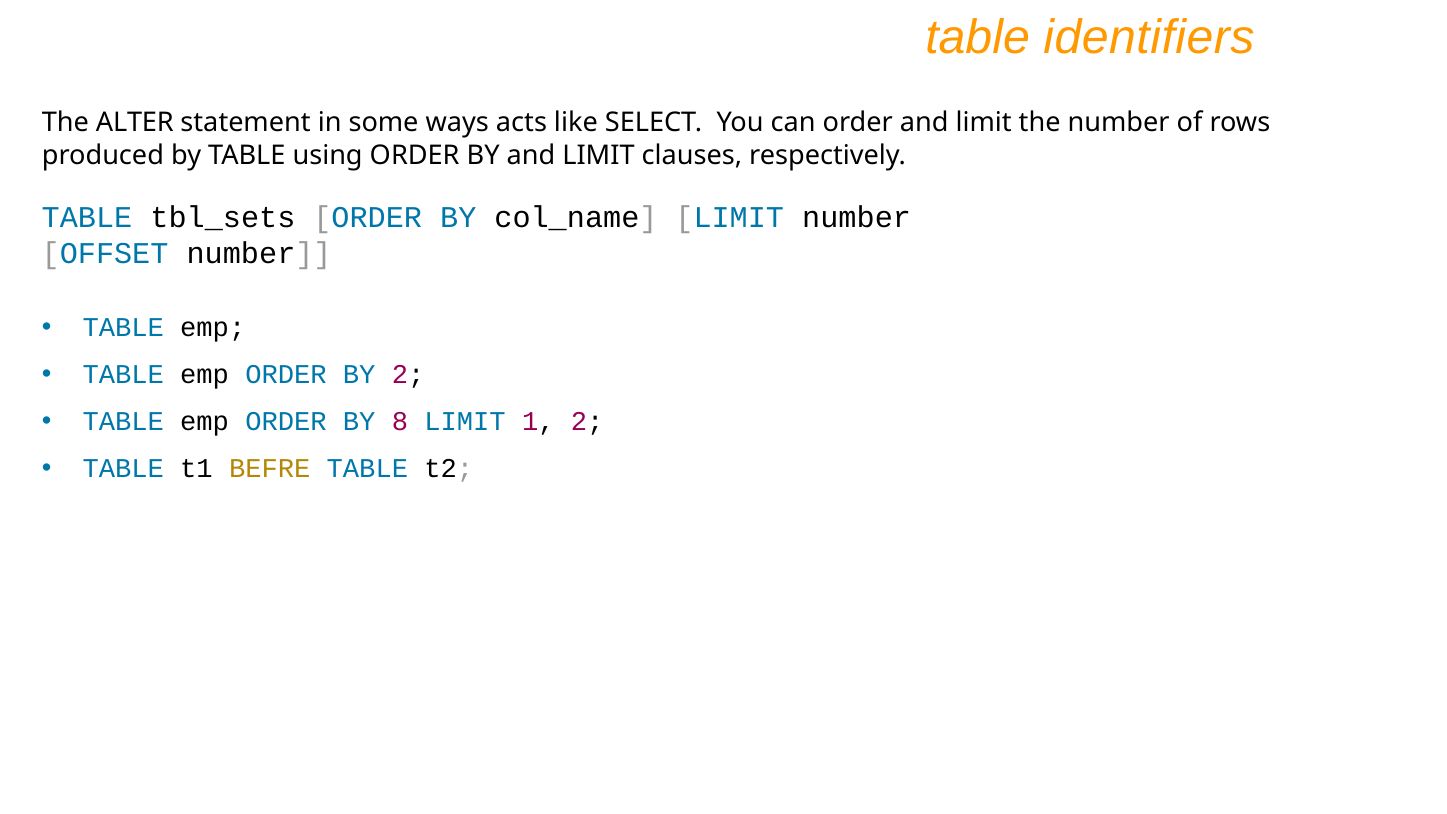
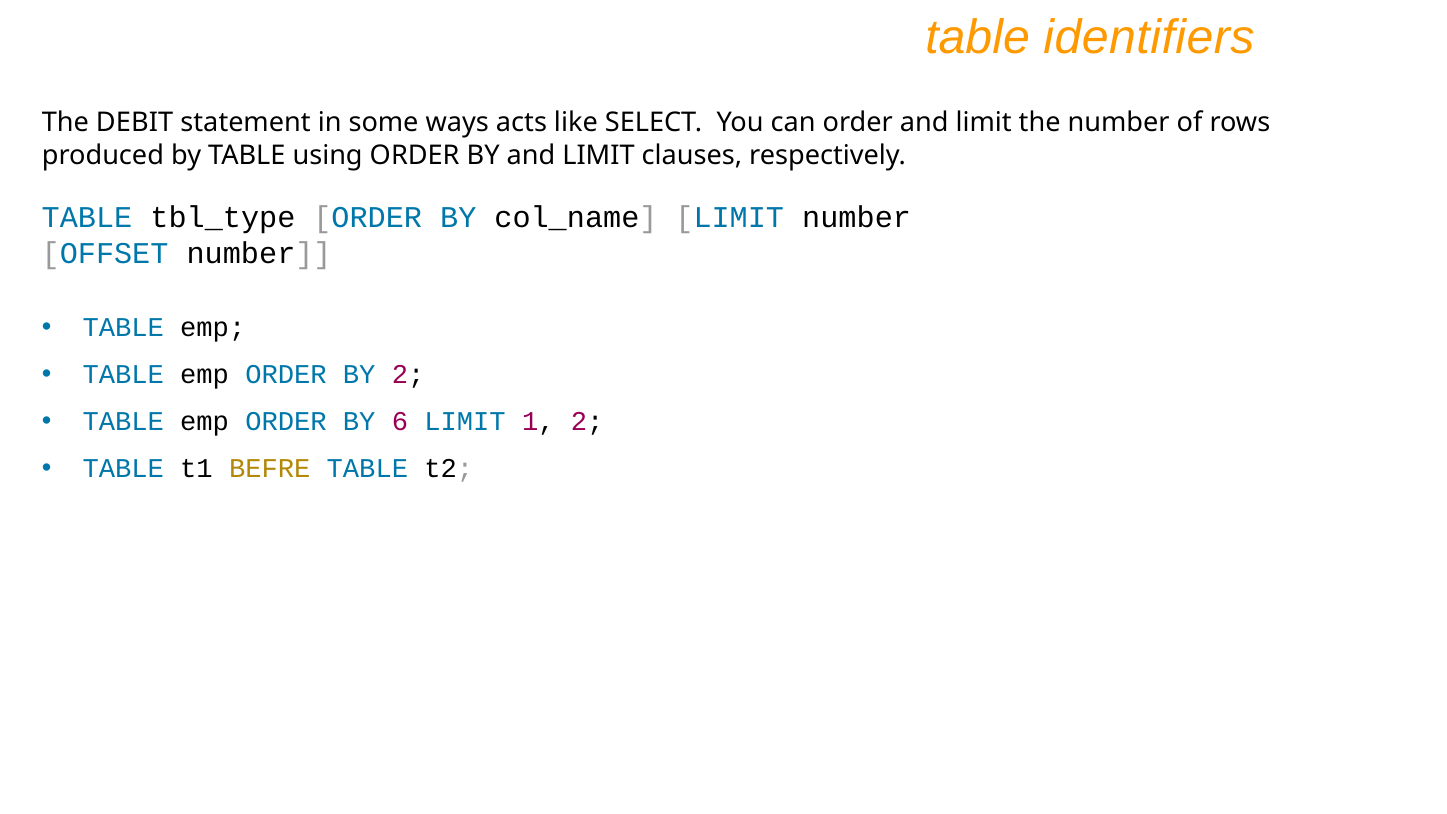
ALTER: ALTER -> DEBIT (135, 123)
tbl_sets: tbl_sets -> tbl_type (223, 218)
8: 8 -> 6 (400, 422)
